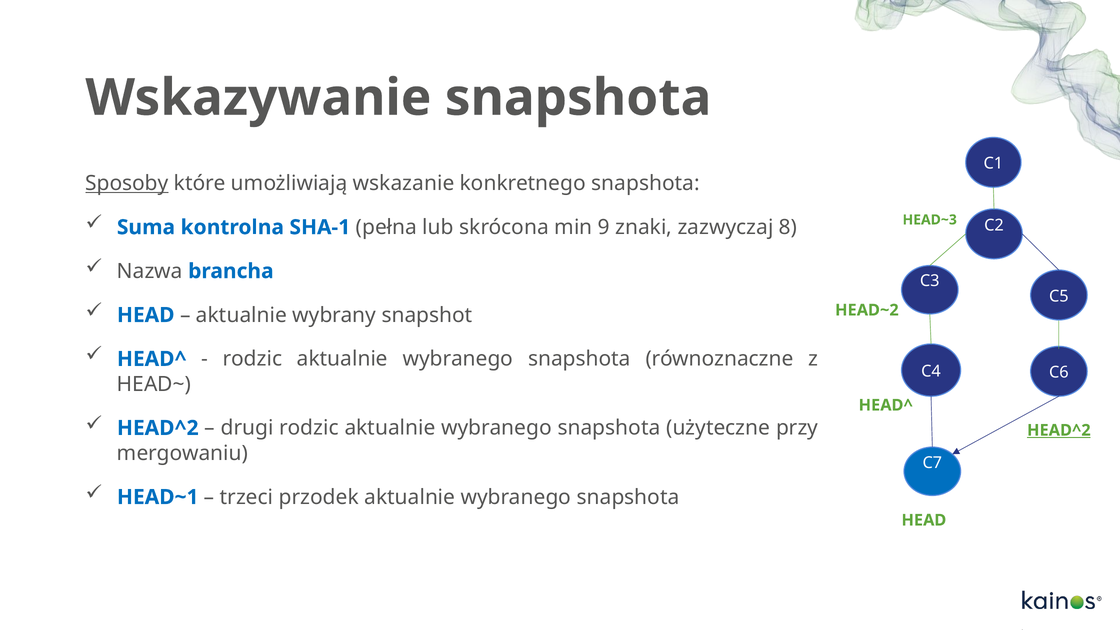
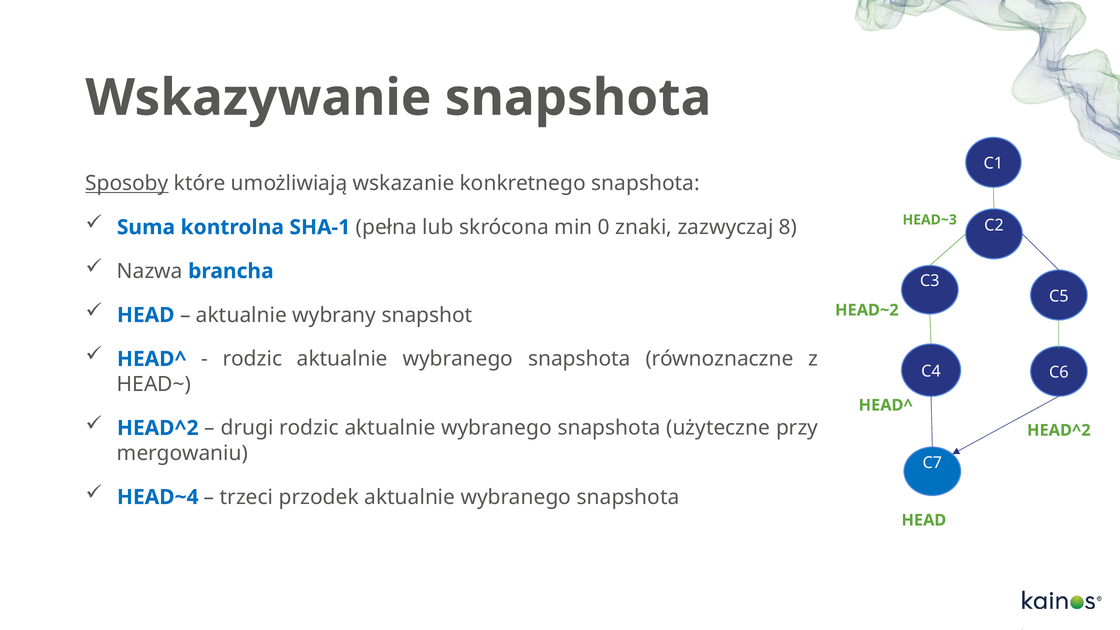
9: 9 -> 0 (604, 227)
HEAD^2 underline: present -> none (1059, 430)
HEAD~1: HEAD~1 -> HEAD~4 (158, 497)
